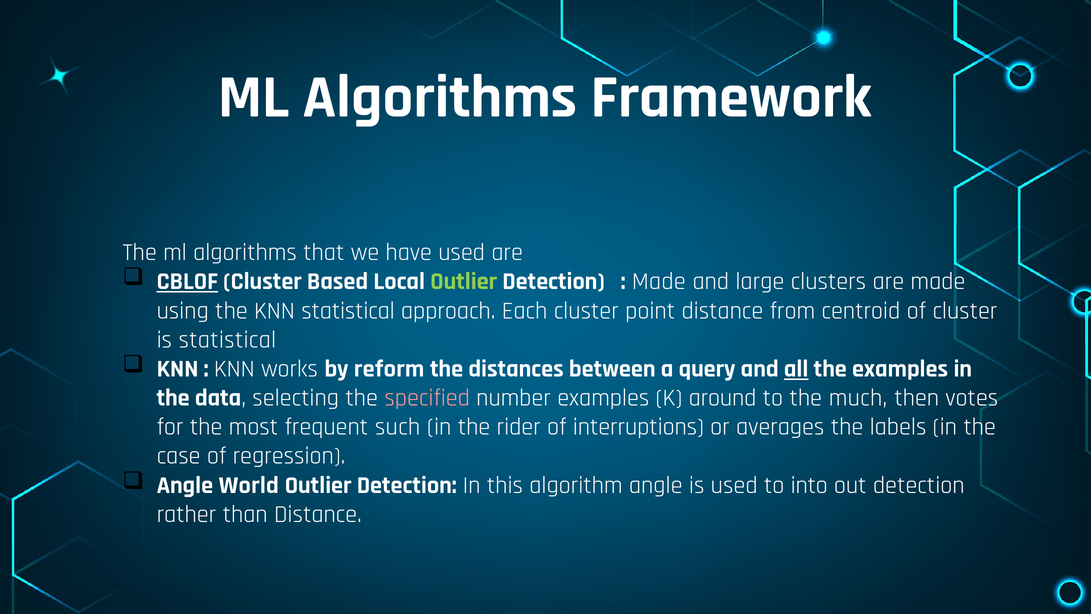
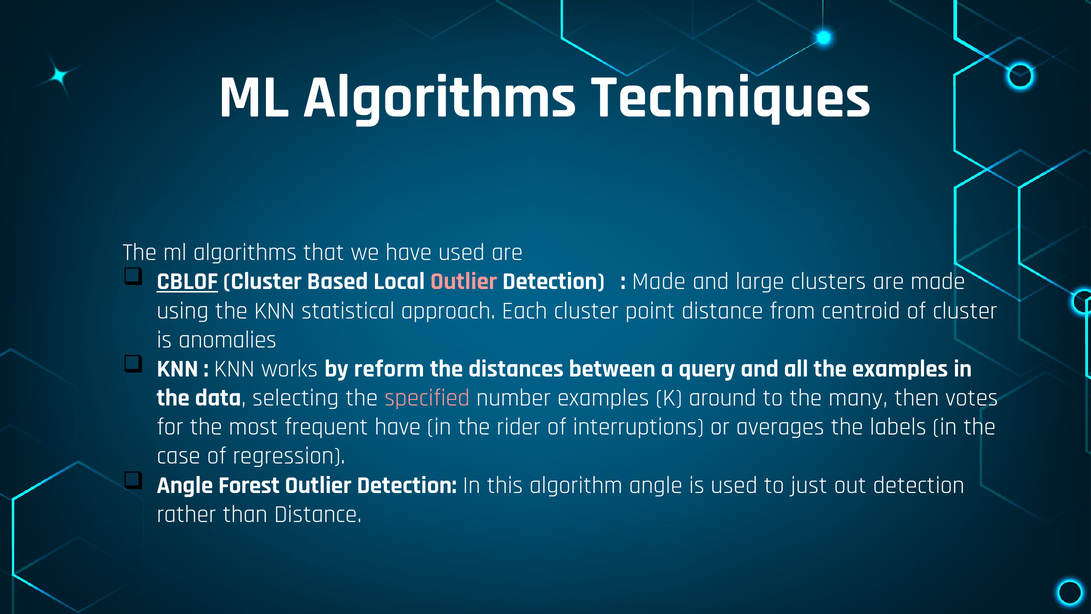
Framework: Framework -> Techniques (731, 97)
Outlier colour: light green -> pink (464, 281)
is statistical: statistical -> anomalies (228, 339)
all underline: present -> none (796, 369)
much: much -> many (858, 398)
frequent such: such -> have (398, 427)
World: World -> Forest (249, 485)
into: into -> just (809, 485)
